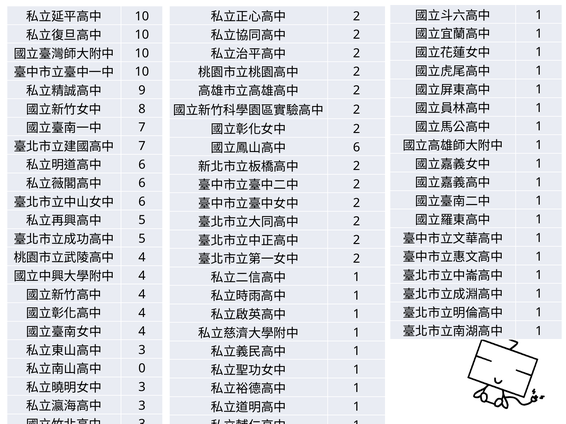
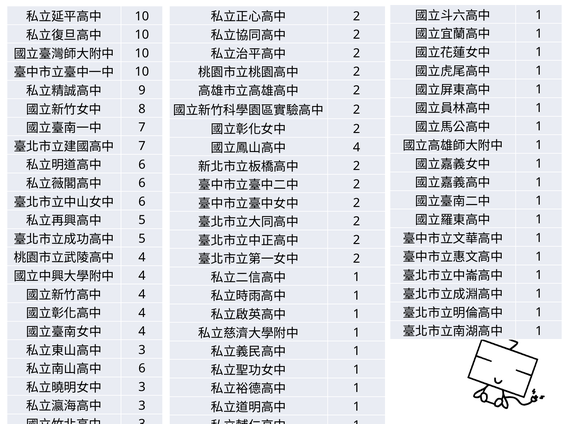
6: 6 -> 4 (357, 148)
0: 0 -> 6 (142, 369)
